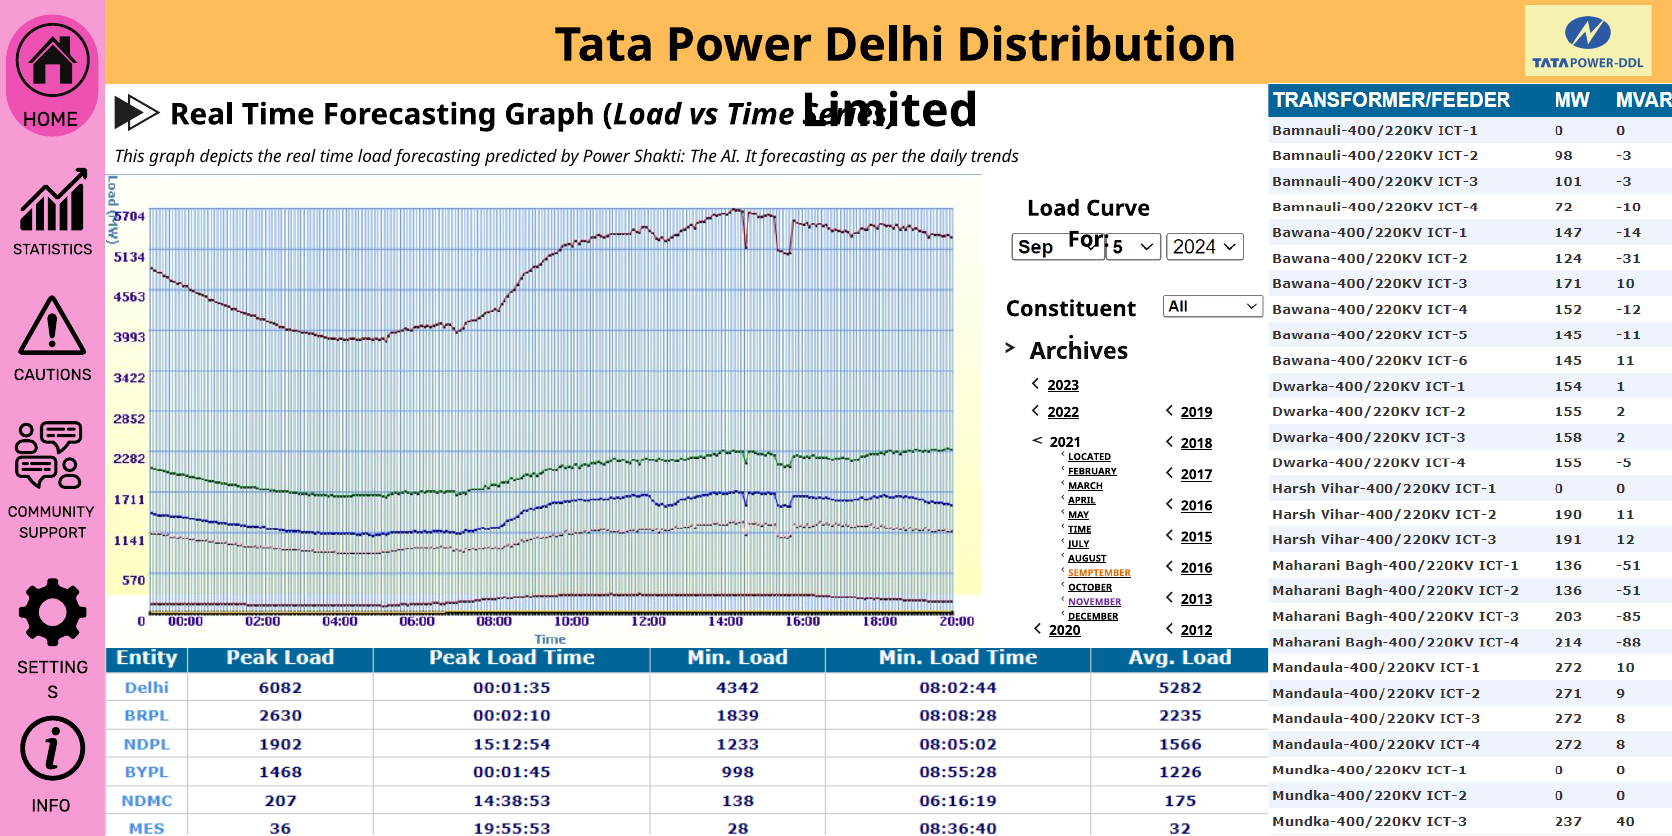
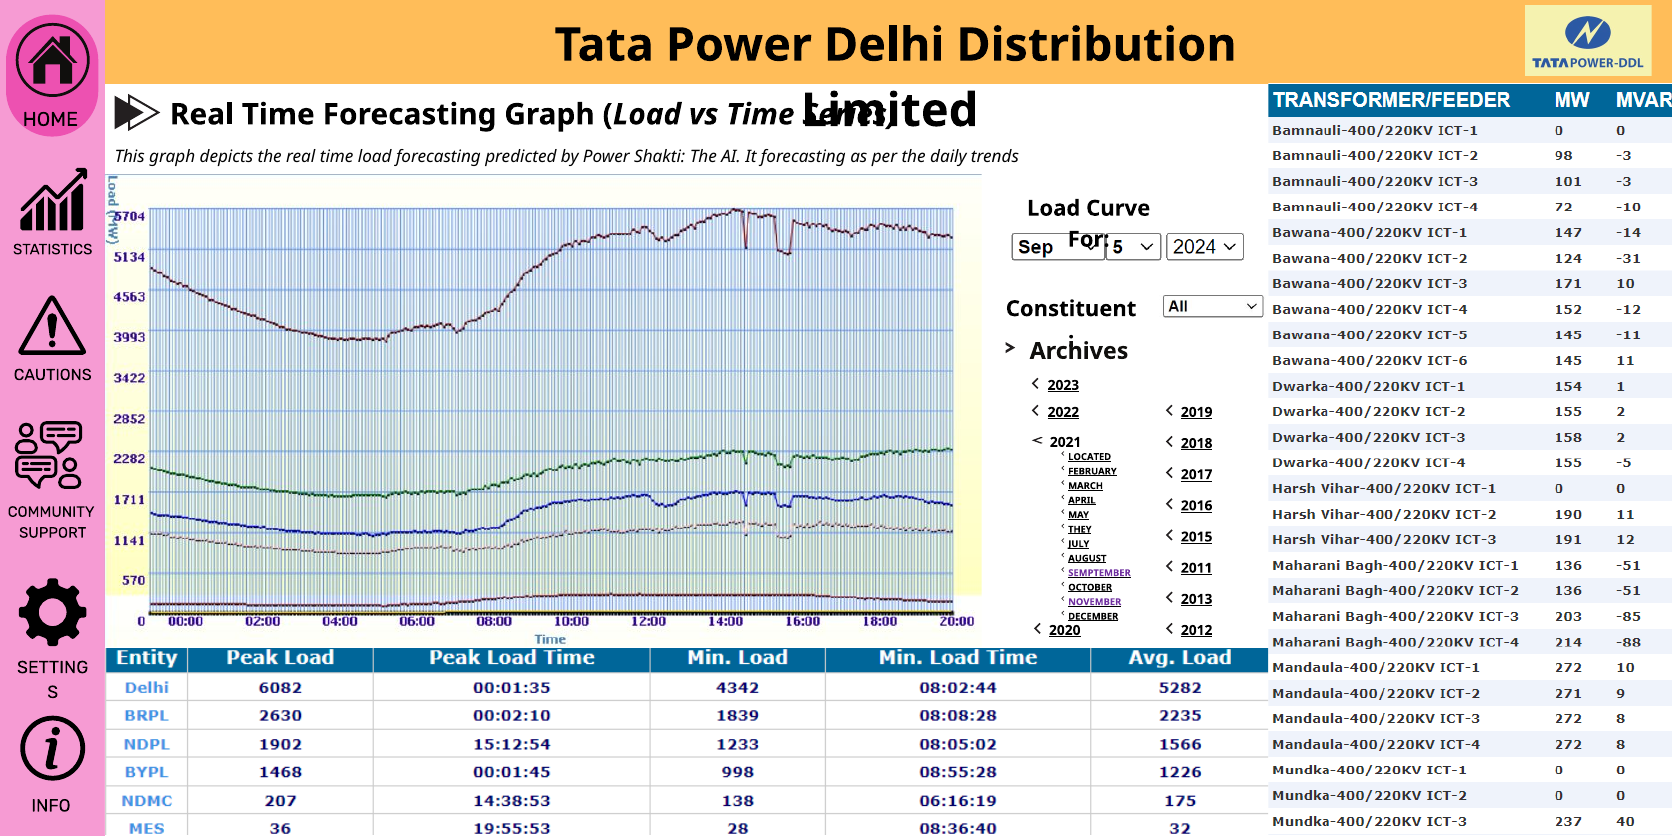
TIME: TIME -> THEY (1080, 529)
2016: 2016 -> 2011 (1197, 568)
SEMPTEMBER colour: orange -> purple (1099, 573)
